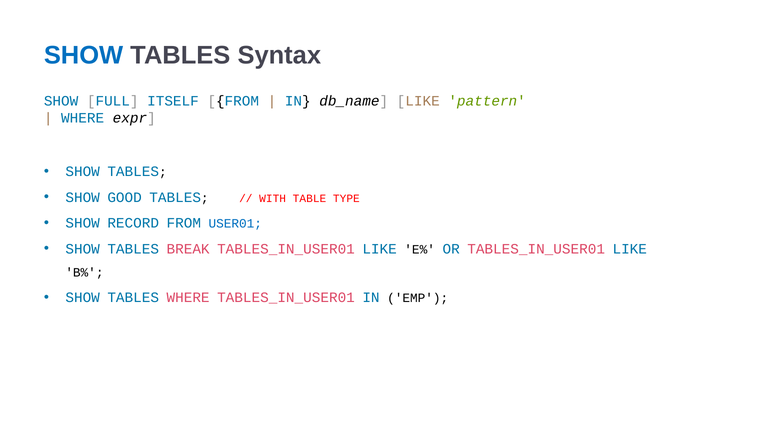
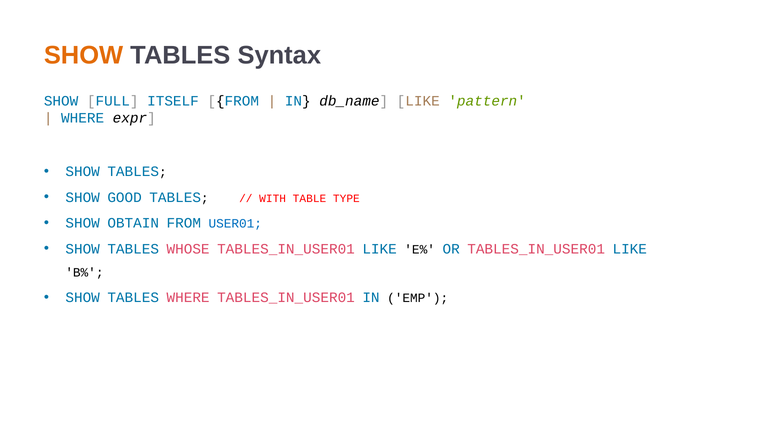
SHOW colour: blue -> orange (84, 55)
RECORD: RECORD -> OBTAIN (133, 223)
BREAK: BREAK -> WHOSE (188, 249)
